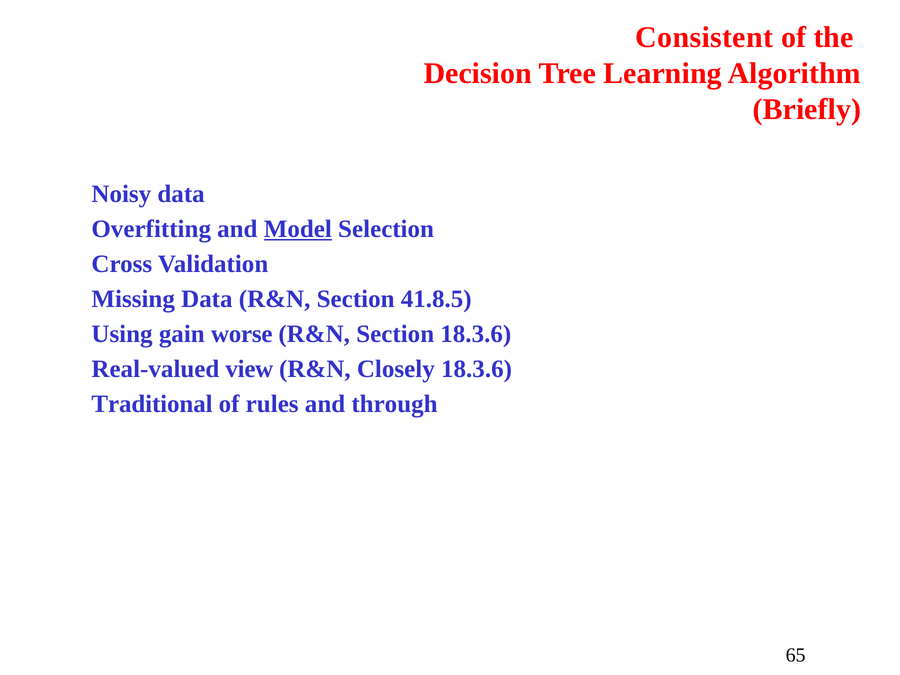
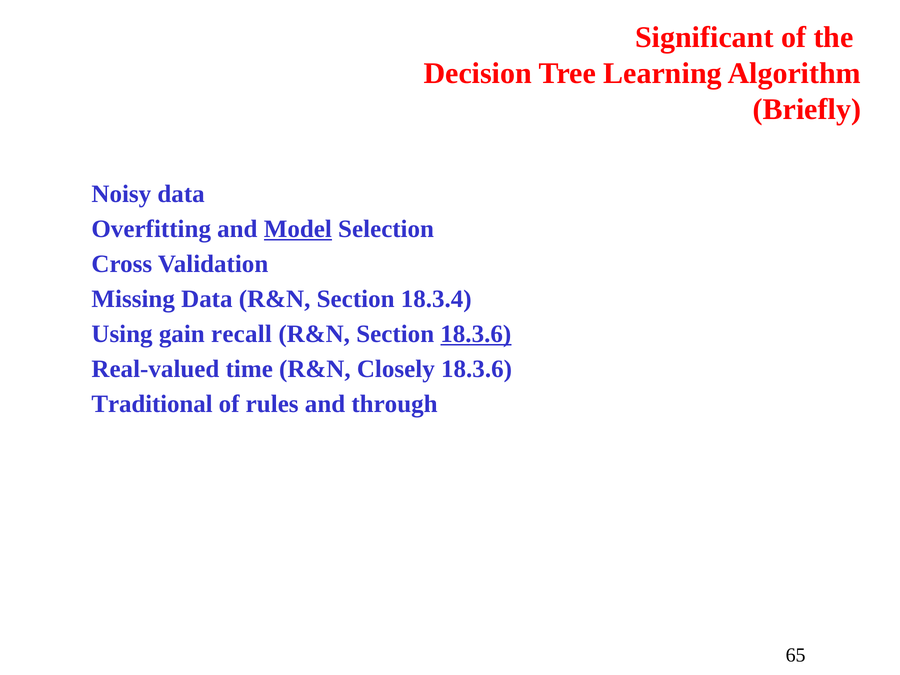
Consistent: Consistent -> Significant (704, 37)
41.8.5: 41.8.5 -> 18.3.4 (436, 299)
worse: worse -> recall (241, 334)
18.3.6 underline: none -> present (476, 334)
view: view -> time (249, 369)
